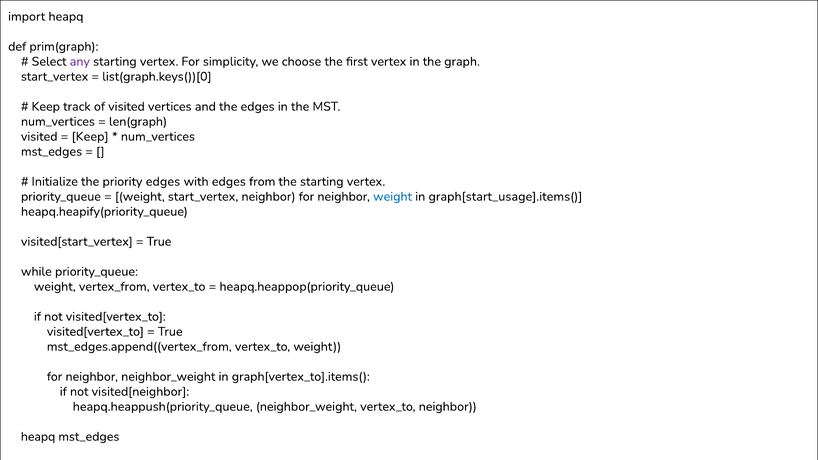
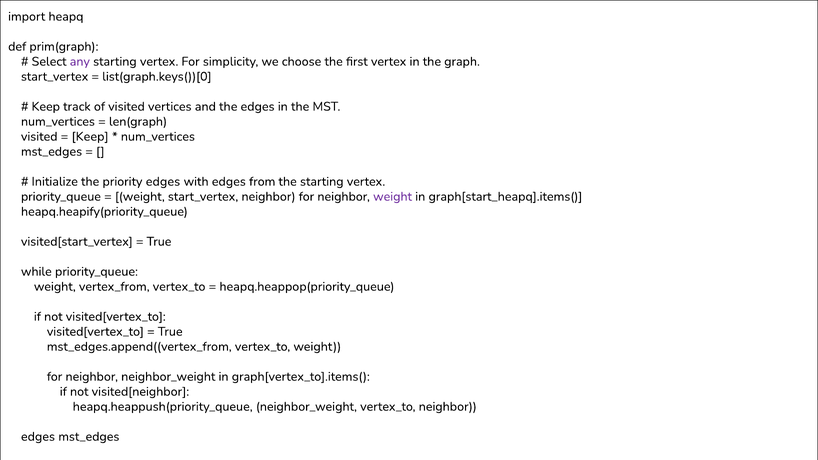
weight colour: blue -> purple (393, 197)
graph[start_usage].items(: graph[start_usage].items( -> graph[start_heapq].items( (505, 197)
heapq: heapq -> edges (38, 437)
